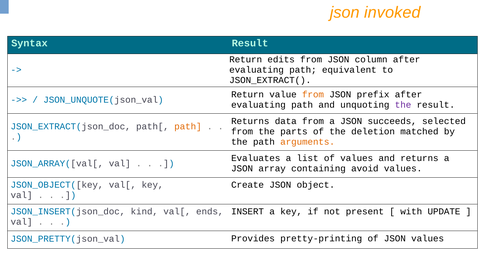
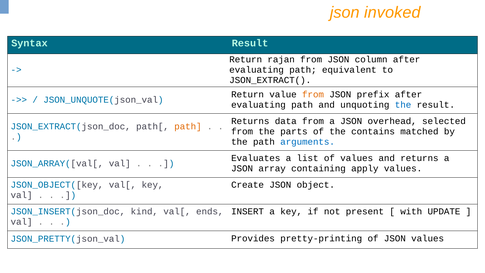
edits: edits -> rajan (281, 59)
the colour: purple -> blue (403, 105)
succeeds: succeeds -> overhead (392, 121)
deletion: deletion -> contains (373, 131)
arguments colour: orange -> blue (308, 142)
avoid: avoid -> apply (365, 168)
